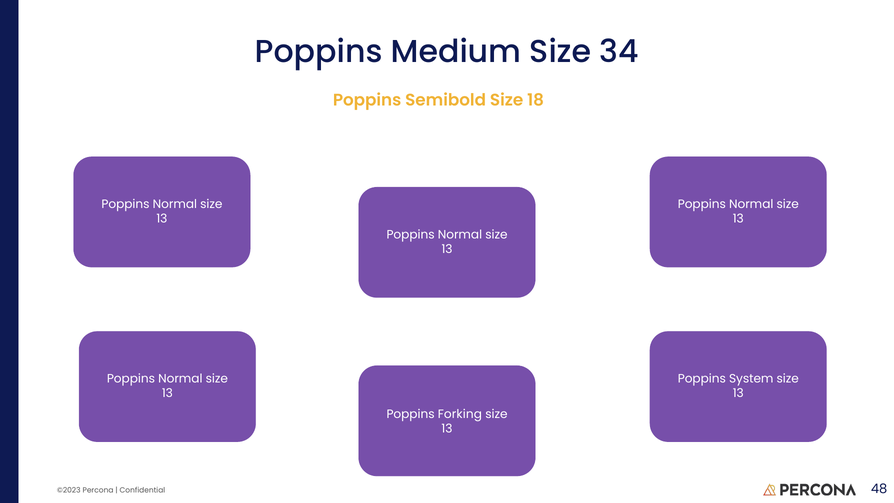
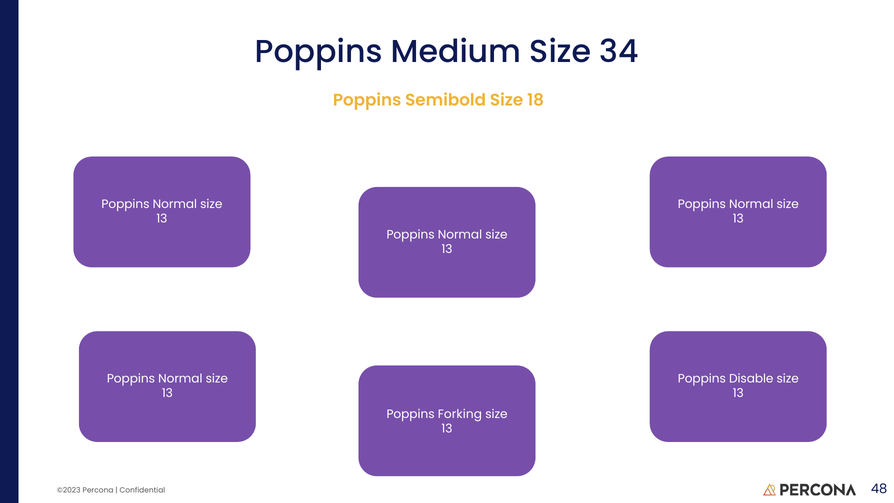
System: System -> Disable (751, 379)
